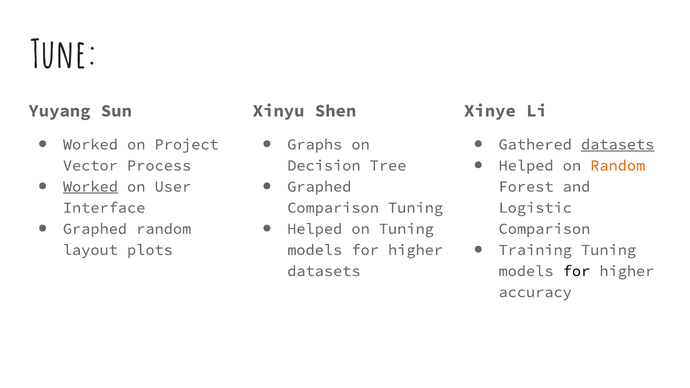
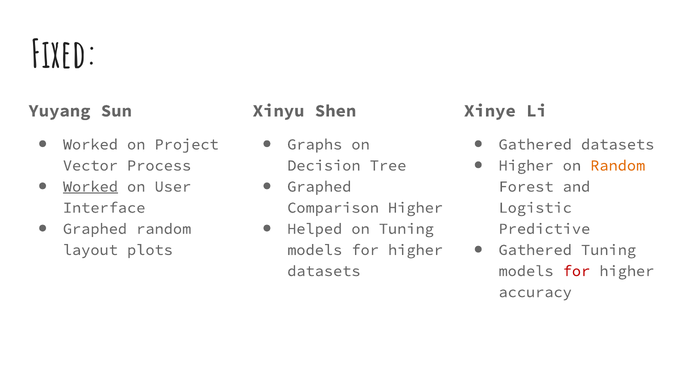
Tune: Tune -> Fixed (64, 55)
datasets underline: present -> none (618, 144)
Helped: Helped -> Higher (526, 166)
Comparison Tuning: Tuning -> Higher (416, 208)
Comparison: Comparison -> Predictive (544, 229)
Training: Training -> Gathered (535, 250)
for colour: black -> red (576, 271)
